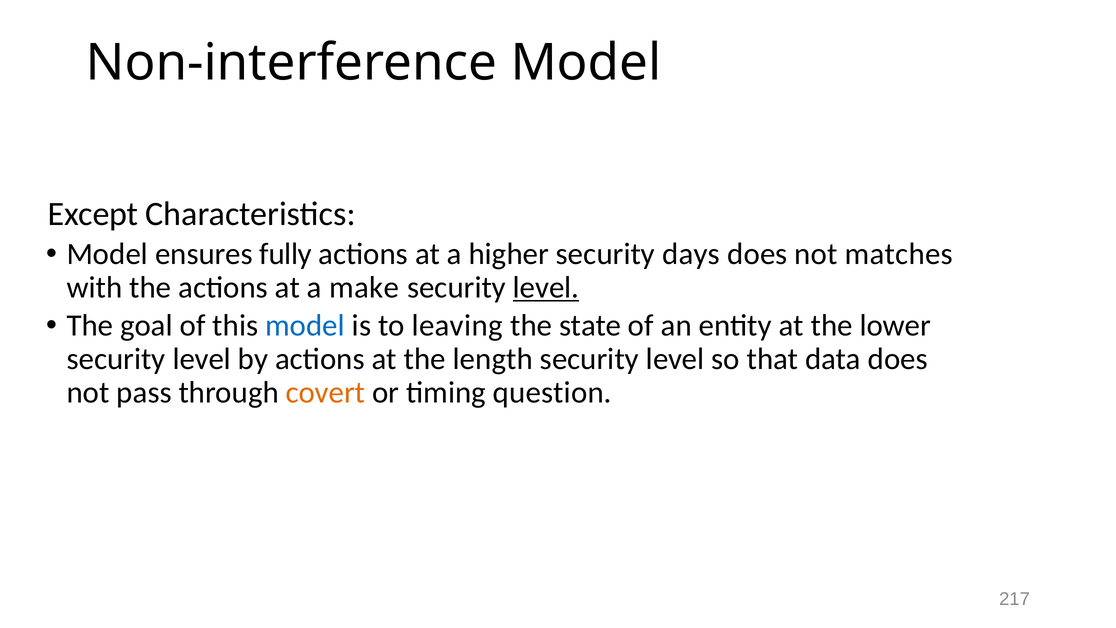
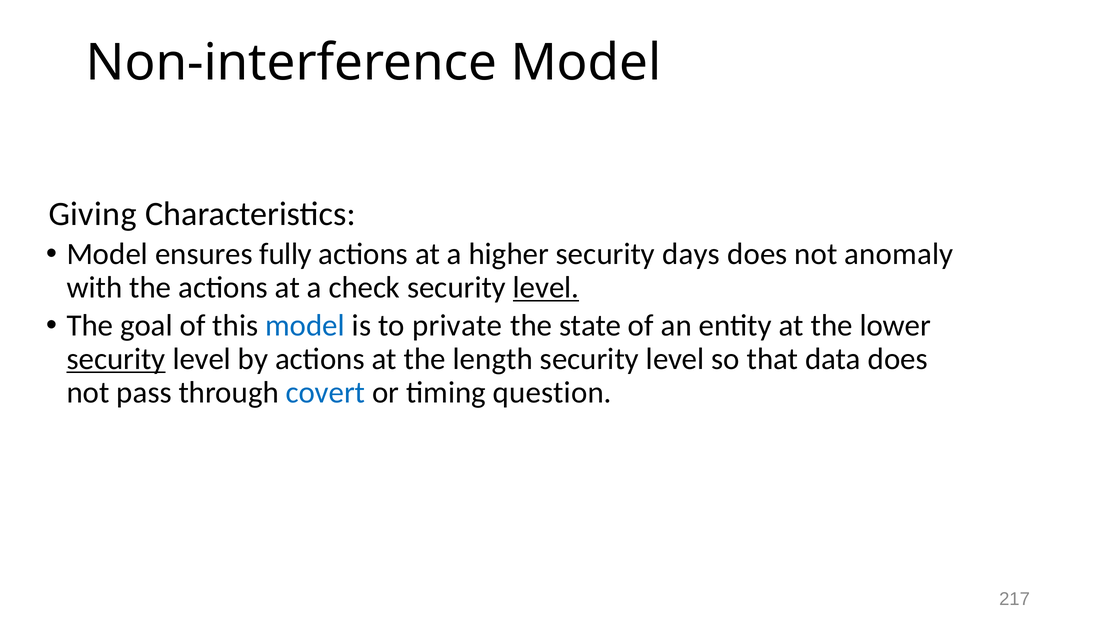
Except: Except -> Giving (93, 214)
matches: matches -> anomaly (899, 254)
make: make -> check (364, 287)
leaving: leaving -> private (457, 325)
security underline: none -> present (116, 359)
covert colour: orange -> blue (325, 392)
